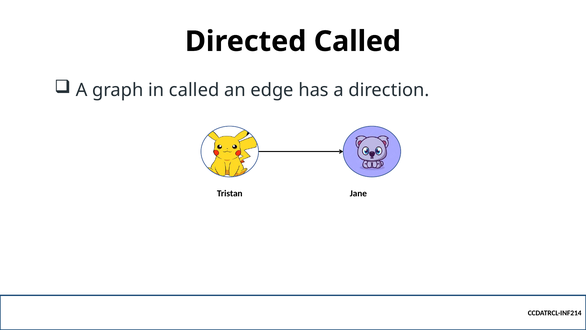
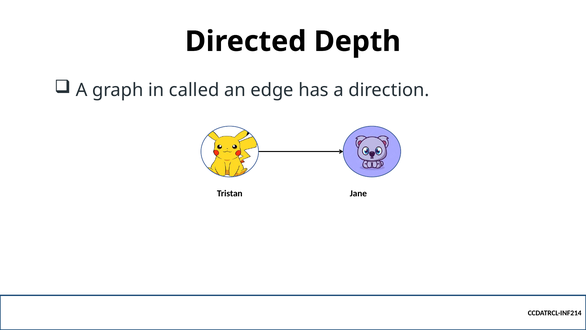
Directed Called: Called -> Depth (357, 41)
